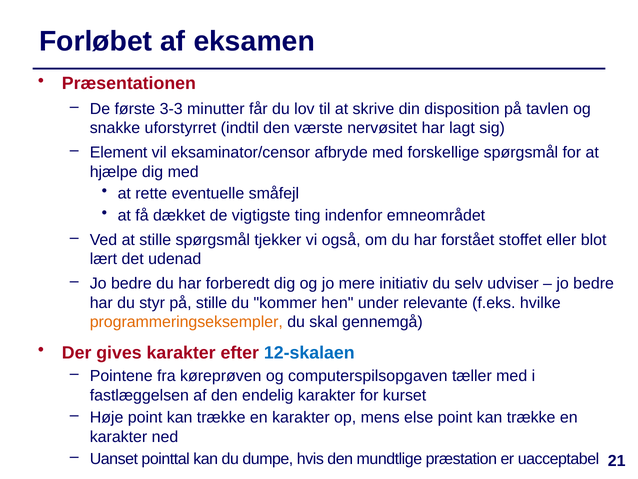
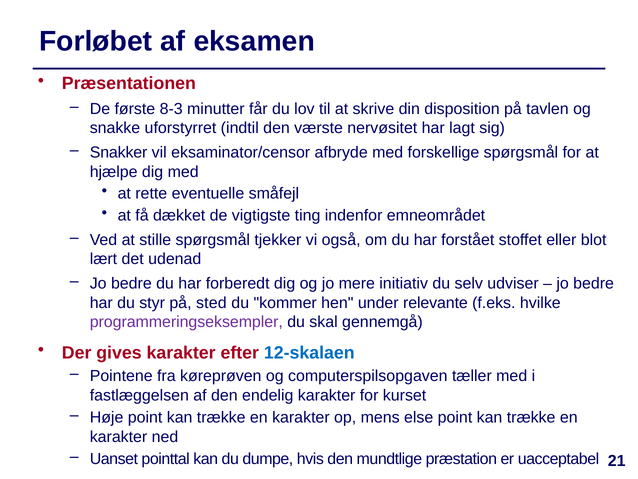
3-3: 3-3 -> 8-3 (171, 109)
Element: Element -> Snakker (119, 152)
på stille: stille -> sted (211, 302)
programmeringseksempler colour: orange -> purple (186, 322)
